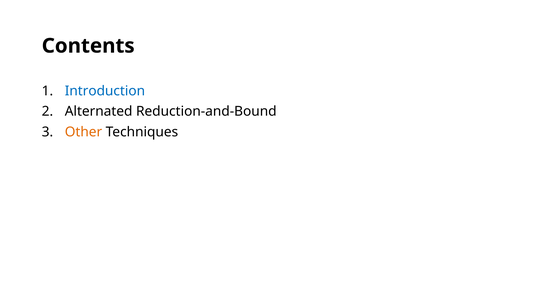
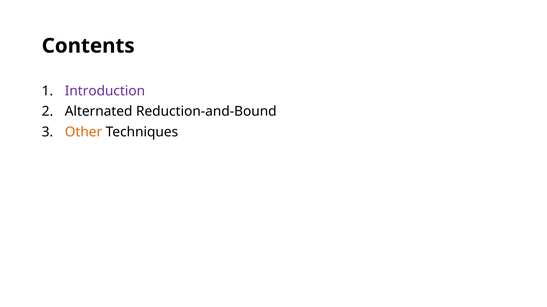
Introduction colour: blue -> purple (105, 91)
